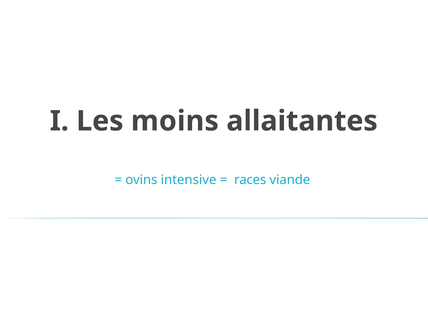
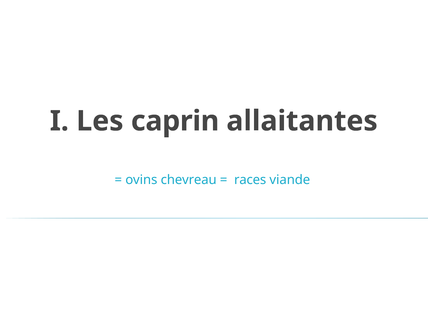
moins: moins -> caprin (175, 121)
intensive: intensive -> chevreau (189, 180)
